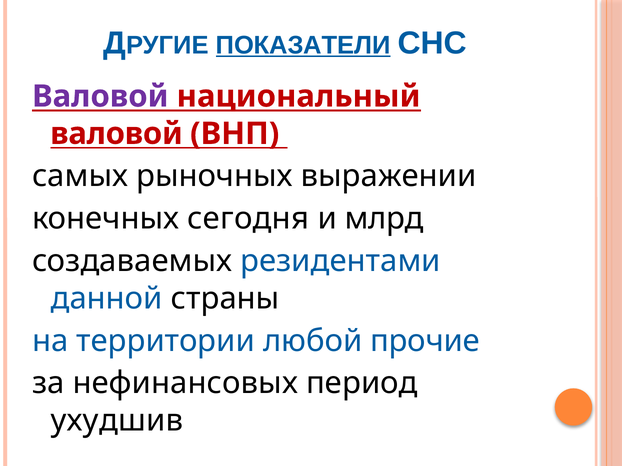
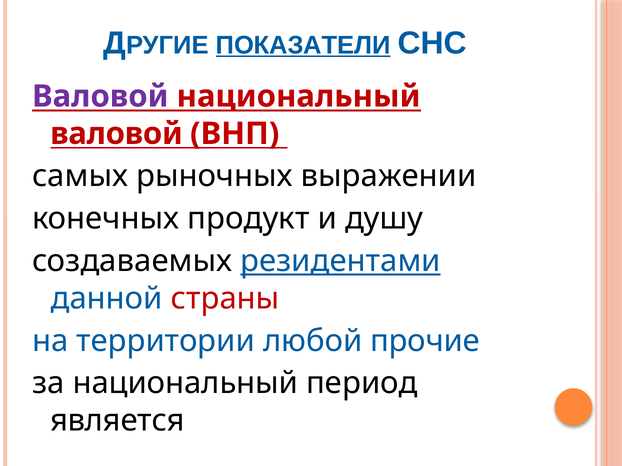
сегодня: сегодня -> продукт (248, 219)
млрд: млрд -> душу (384, 219)
резидентами underline: none -> present (341, 261)
страны colour: black -> red (225, 299)
за нефинансовых: нефинансовых -> национальный (185, 384)
ухудшив: ухудшив -> является (117, 421)
